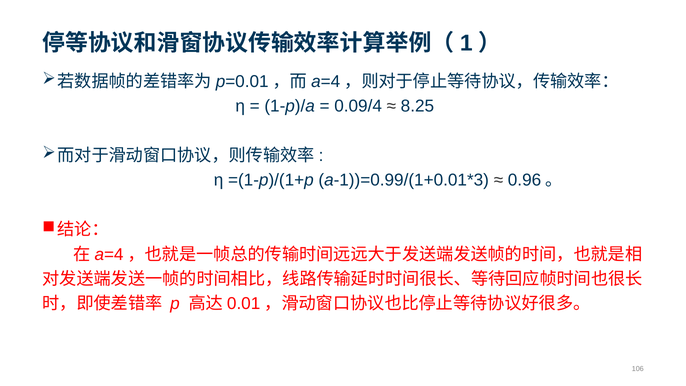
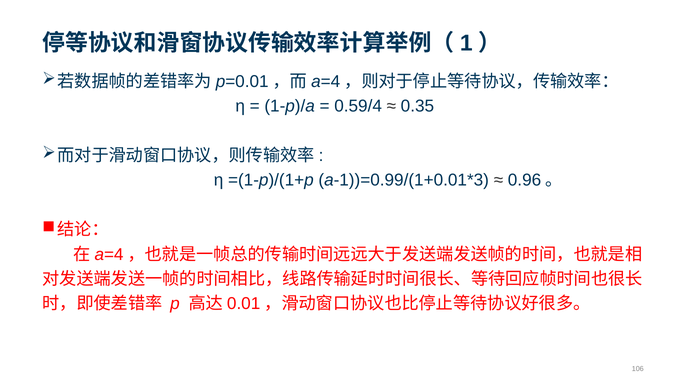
0.09/4: 0.09/4 -> 0.59/4 (358, 106)
8.25: 8.25 -> 0.35 (417, 106)
